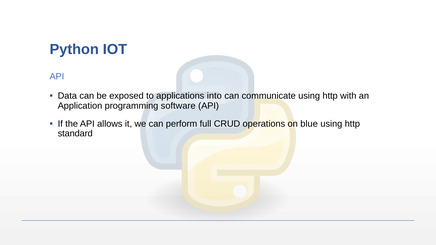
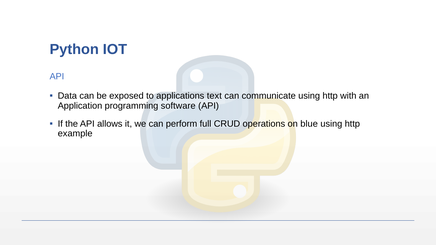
into: into -> text (214, 96)
standard: standard -> example (75, 134)
